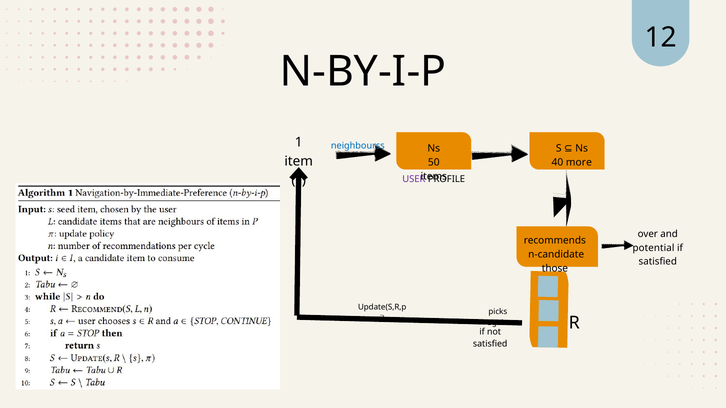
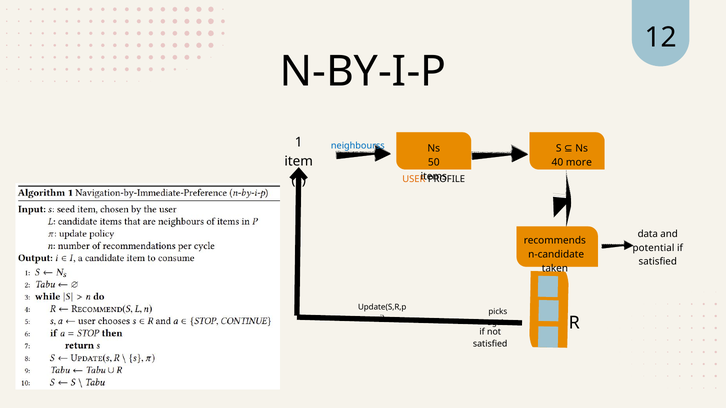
USER colour: purple -> orange (414, 180)
over: over -> data (648, 234)
those: those -> taken (555, 269)
